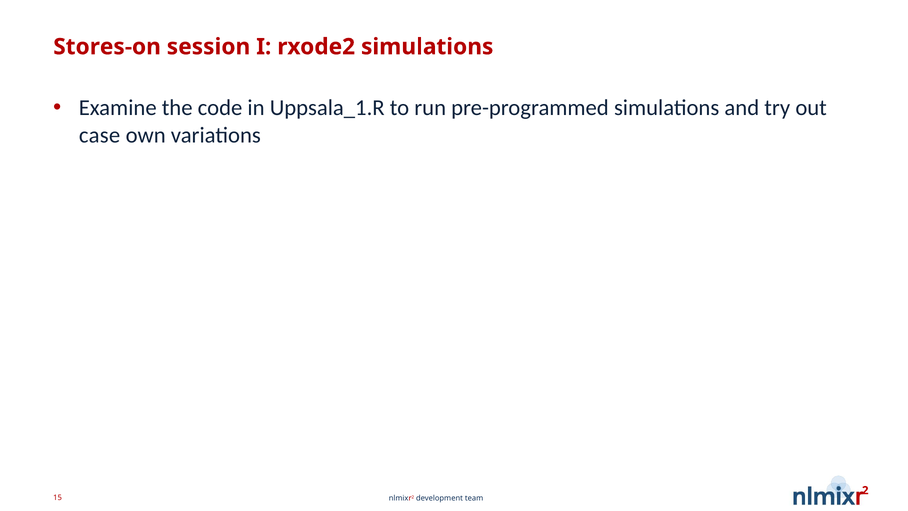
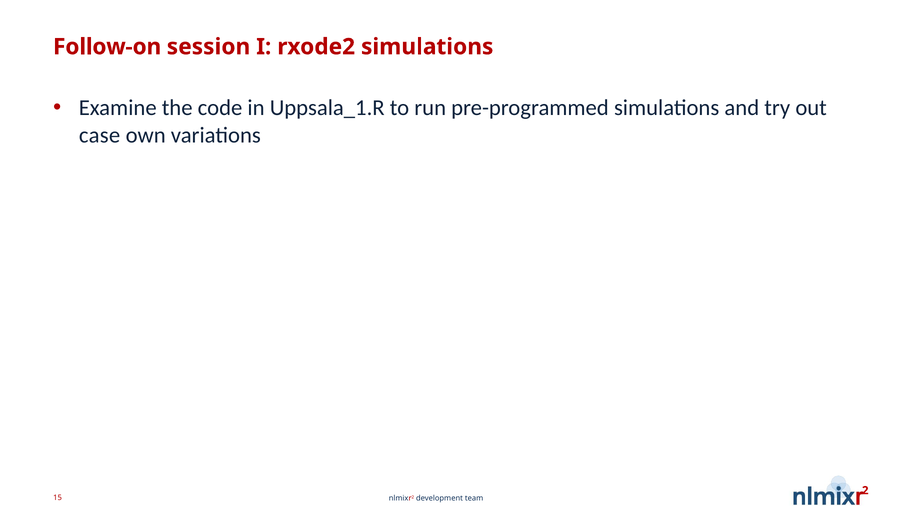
Stores-on: Stores-on -> Follow-on (107, 47)
